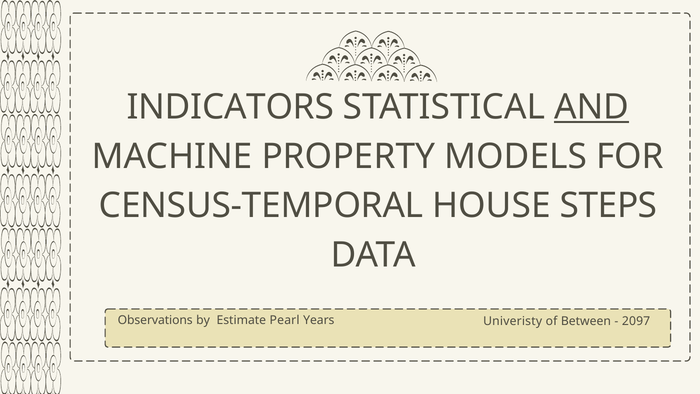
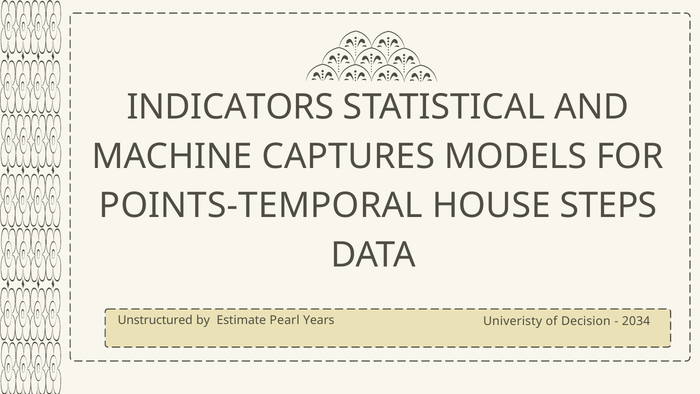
AND underline: present -> none (592, 107)
PROPERTY: PROPERTY -> CAPTURES (348, 156)
CENSUS-TEMPORAL: CENSUS-TEMPORAL -> POINTS-TEMPORAL (261, 206)
Observations: Observations -> Unstructured (155, 320)
Between: Between -> Decision (586, 321)
2097: 2097 -> 2034 (636, 321)
